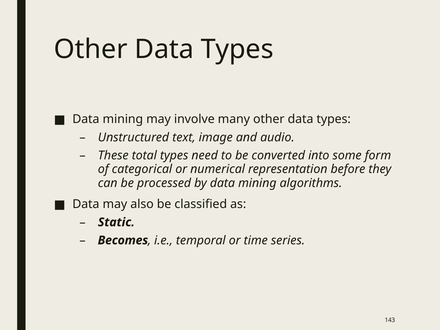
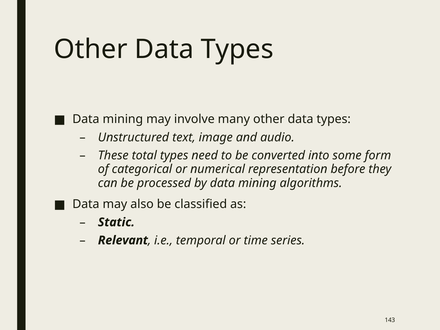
Becomes: Becomes -> Relevant (123, 240)
